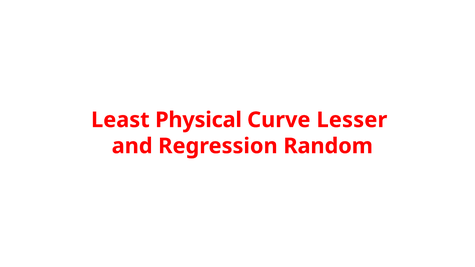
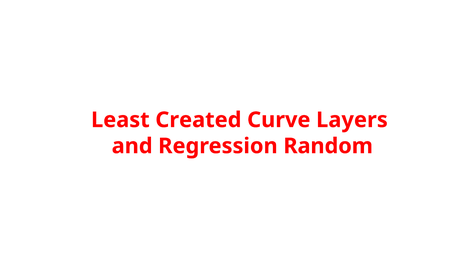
Physical: Physical -> Created (198, 120)
Lesser: Lesser -> Layers (352, 120)
